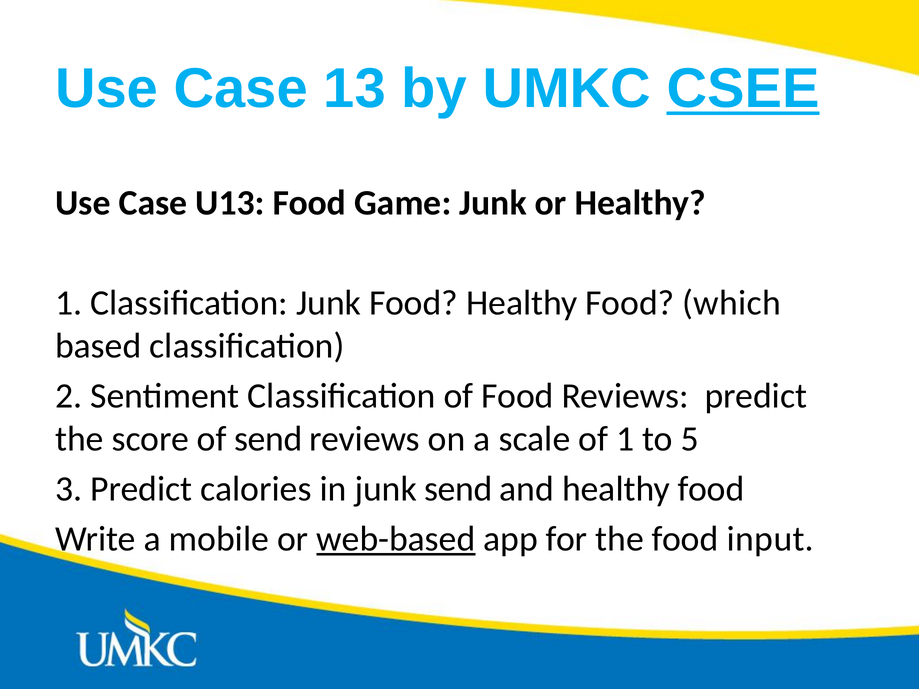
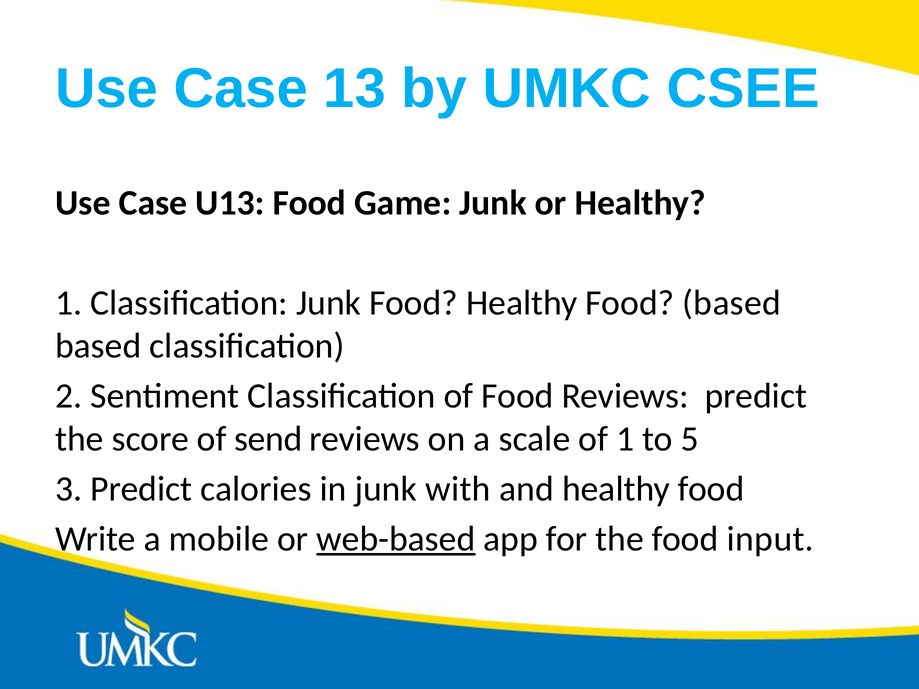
CSEE underline: present -> none (743, 89)
Food which: which -> based (732, 303)
junk send: send -> with (458, 489)
